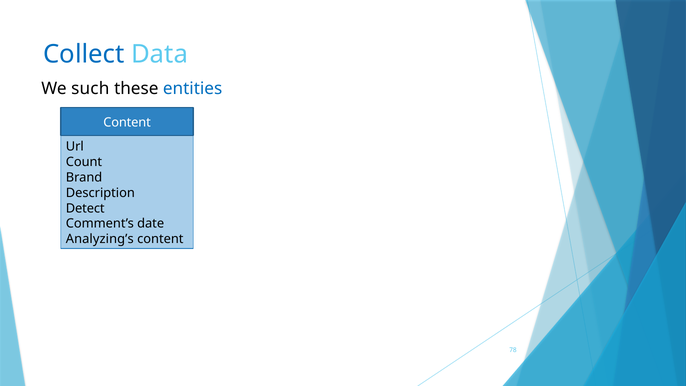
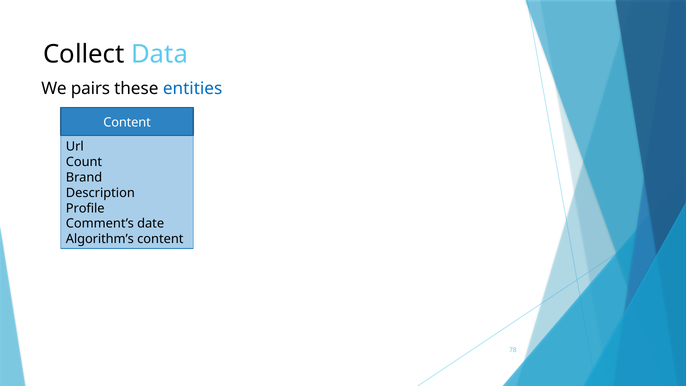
Collect colour: blue -> black (84, 54)
such: such -> pairs (90, 89)
Detect: Detect -> Profile (85, 208)
Analyzing’s: Analyzing’s -> Algorithm’s (100, 239)
